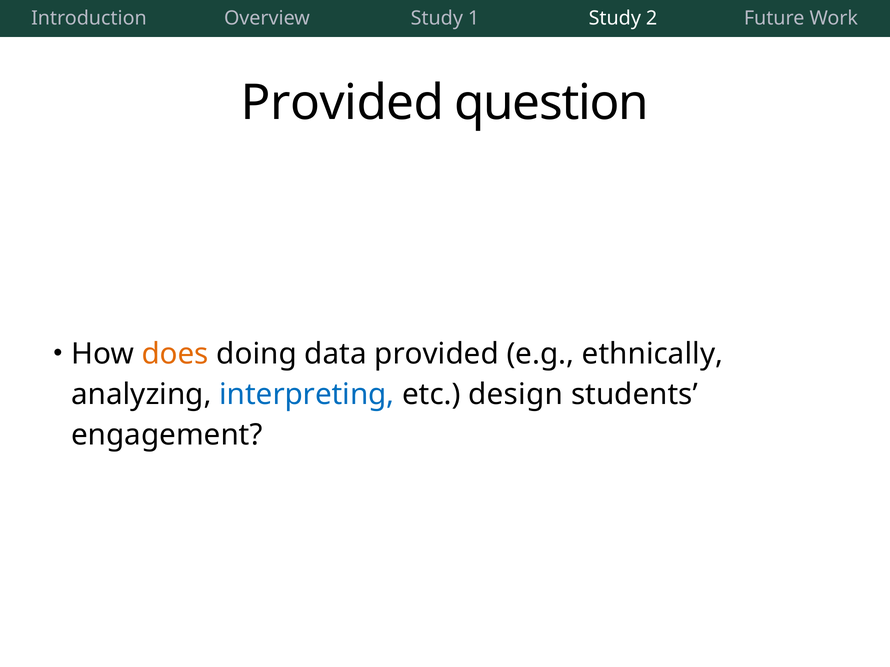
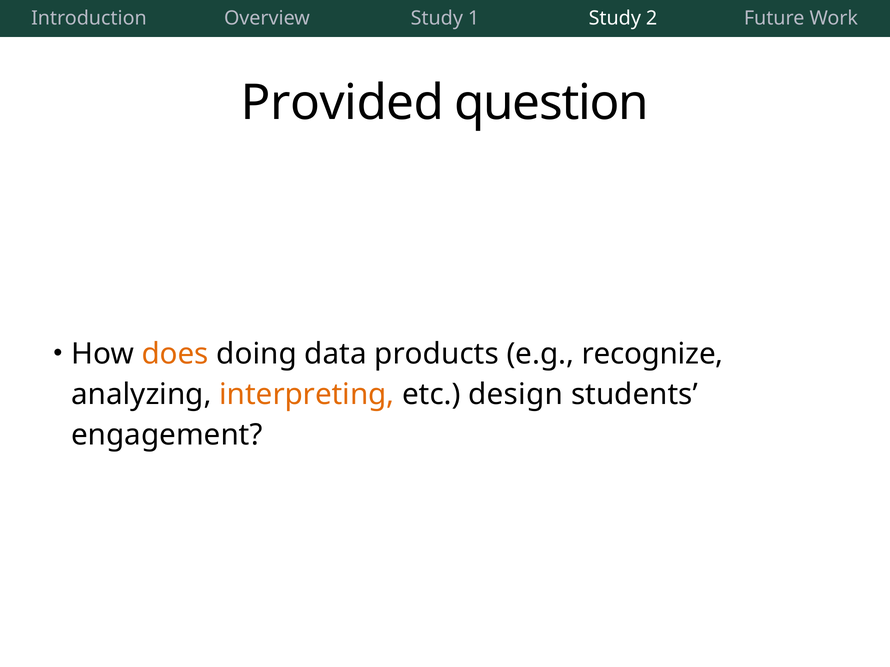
data provided: provided -> products (437, 354)
ethnically: ethnically -> recognize (653, 354)
interpreting colour: blue -> orange (307, 395)
